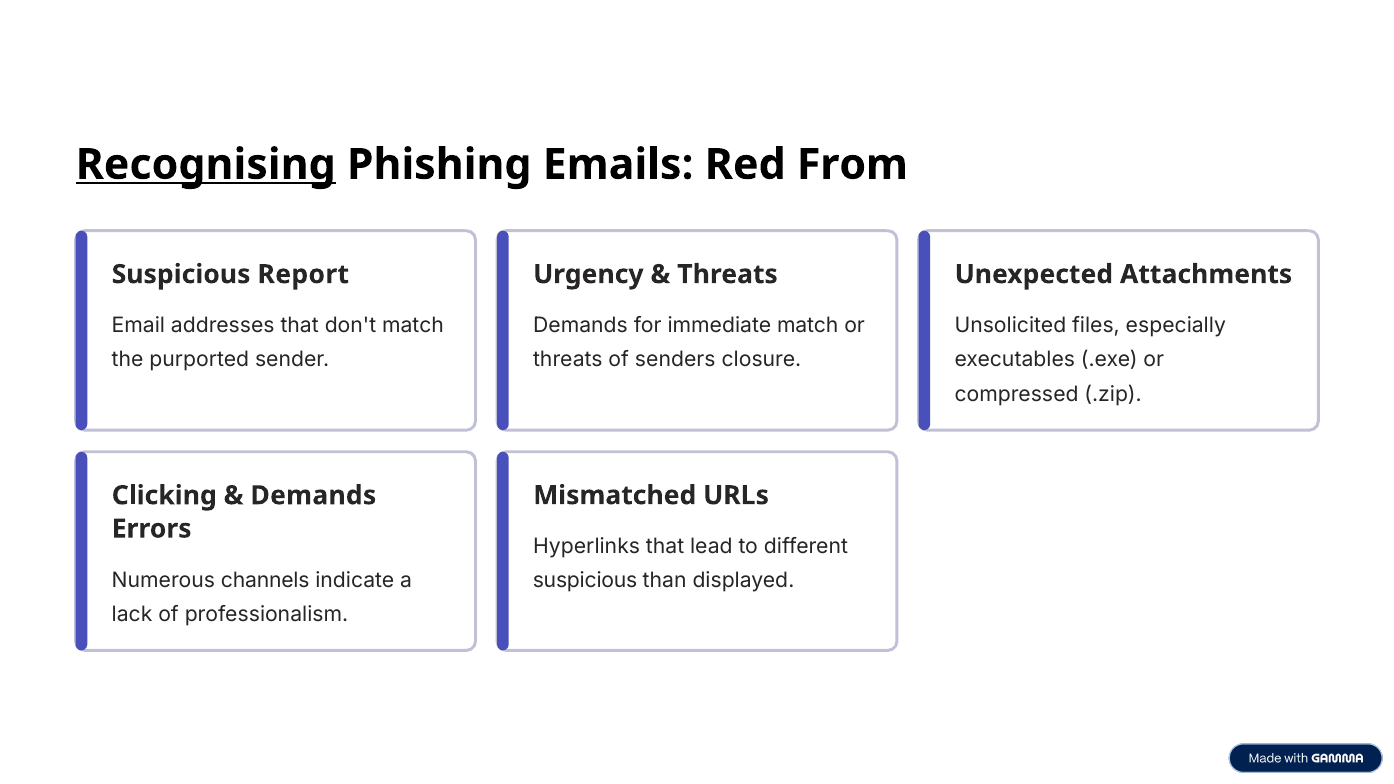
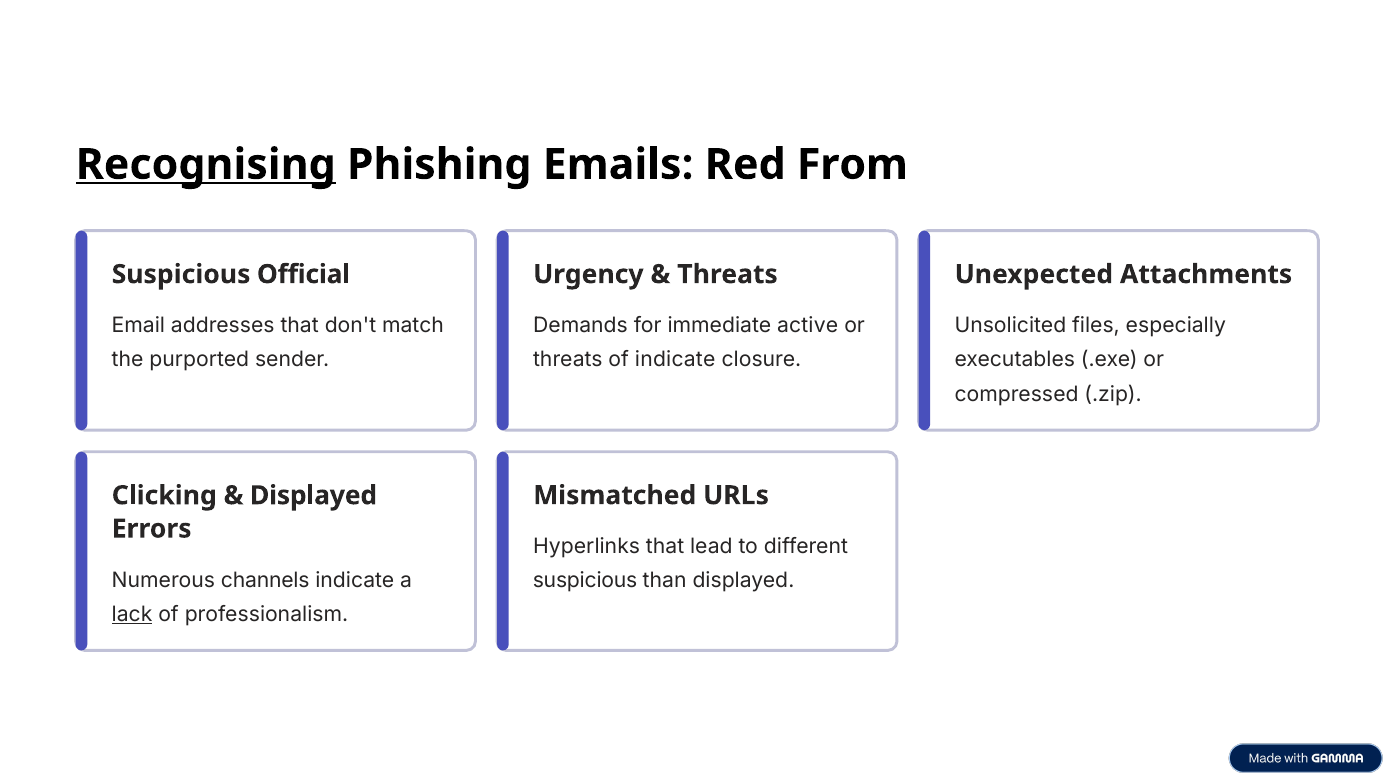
Report: Report -> Official (304, 274)
immediate match: match -> active (808, 325)
of senders: senders -> indicate (675, 360)
Demands: Demands -> Displayed (314, 496)
lack underline: none -> present (132, 615)
